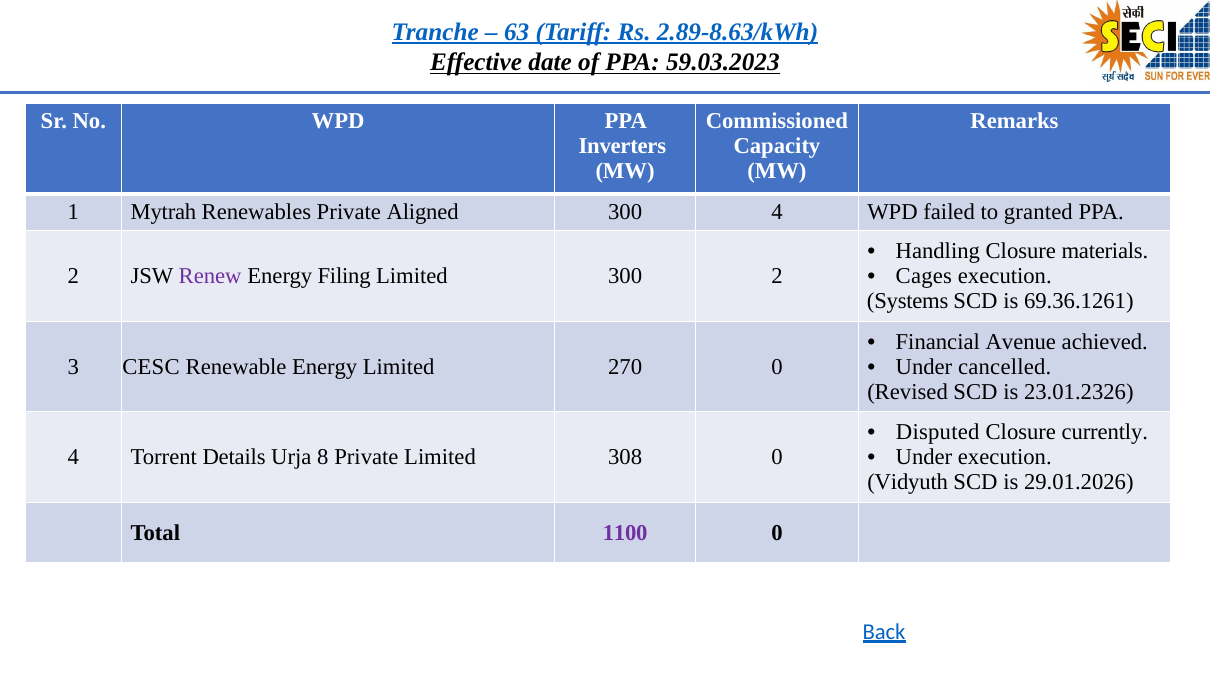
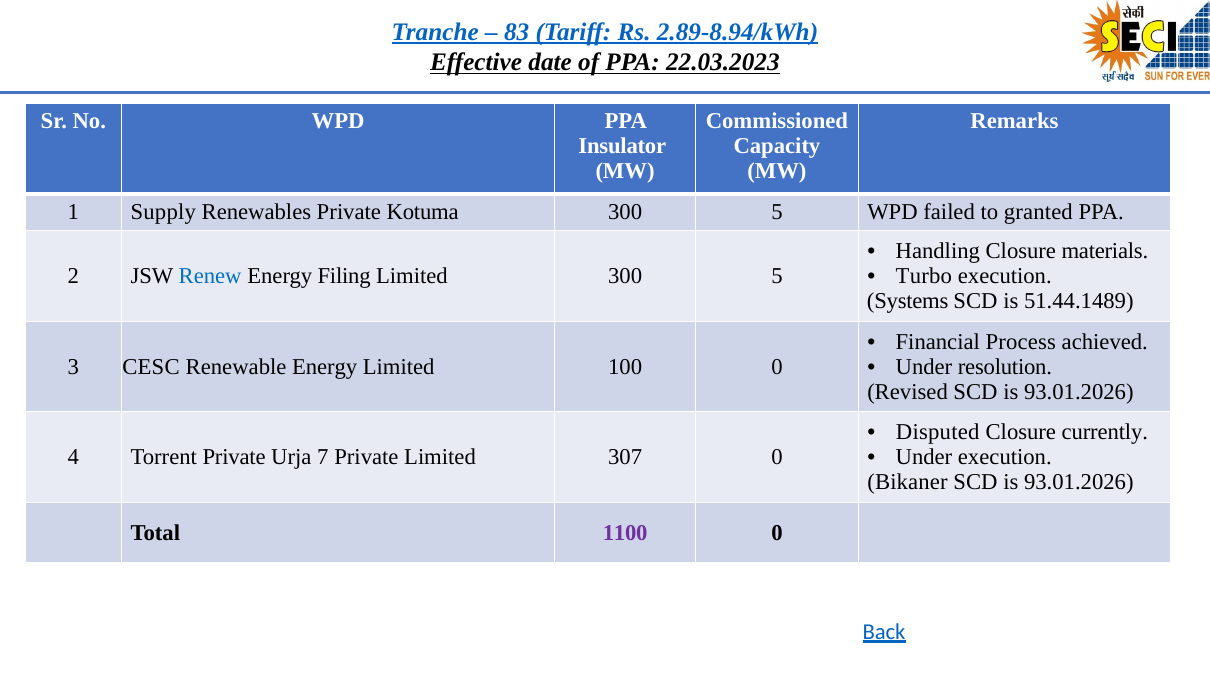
63: 63 -> 83 (517, 32)
2.89-8.63/kWh: 2.89-8.63/kWh -> 2.89-8.94/kWh (738, 32)
59.03.2023: 59.03.2023 -> 22.03.2023 (723, 62)
Inverters: Inverters -> Insulator (622, 146)
Mytrah: Mytrah -> Supply (163, 213)
Aligned: Aligned -> Kotuma (423, 213)
4: 4 -> 5 (777, 213)
Renew colour: purple -> blue (210, 276)
Limited 300 2: 2 -> 5 (777, 276)
Cages: Cages -> Turbo (924, 276)
69.36.1261: 69.36.1261 -> 51.44.1489 (1079, 301)
Avenue: Avenue -> Process (1021, 342)
270: 270 -> 100 (625, 367)
cancelled: cancelled -> resolution (1005, 367)
Revised SCD is 23.01.2326: 23.01.2326 -> 93.01.2026 (1079, 392)
Torrent Details: Details -> Private (234, 458)
8: 8 -> 7 (323, 458)
308: 308 -> 307 (625, 458)
Vidyuth: Vidyuth -> Bikaner (908, 483)
29.01.2026: 29.01.2026 -> 93.01.2026 (1079, 483)
